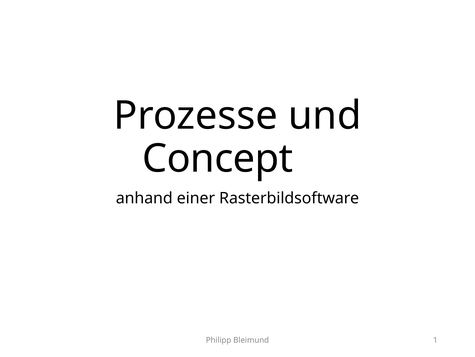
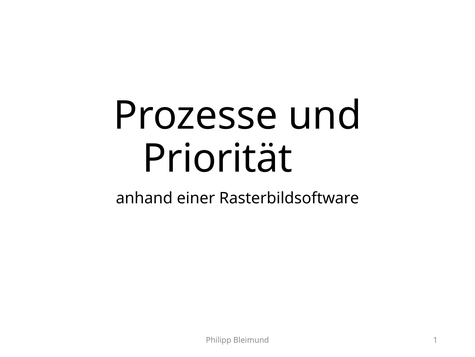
Concept: Concept -> Priorität (218, 158)
